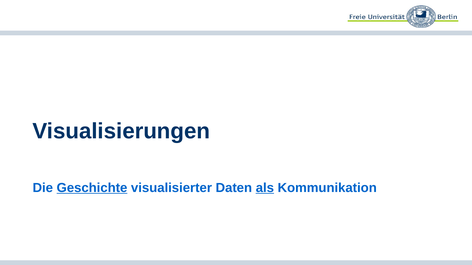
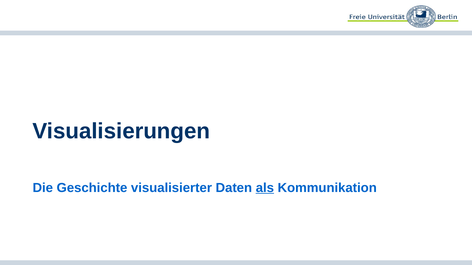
Geschichte underline: present -> none (92, 188)
